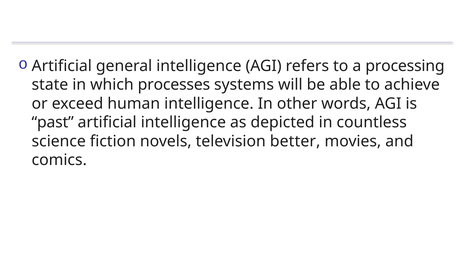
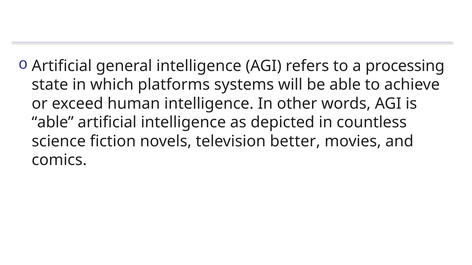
processes: processes -> platforms (174, 85)
past: past -> able (53, 123)
